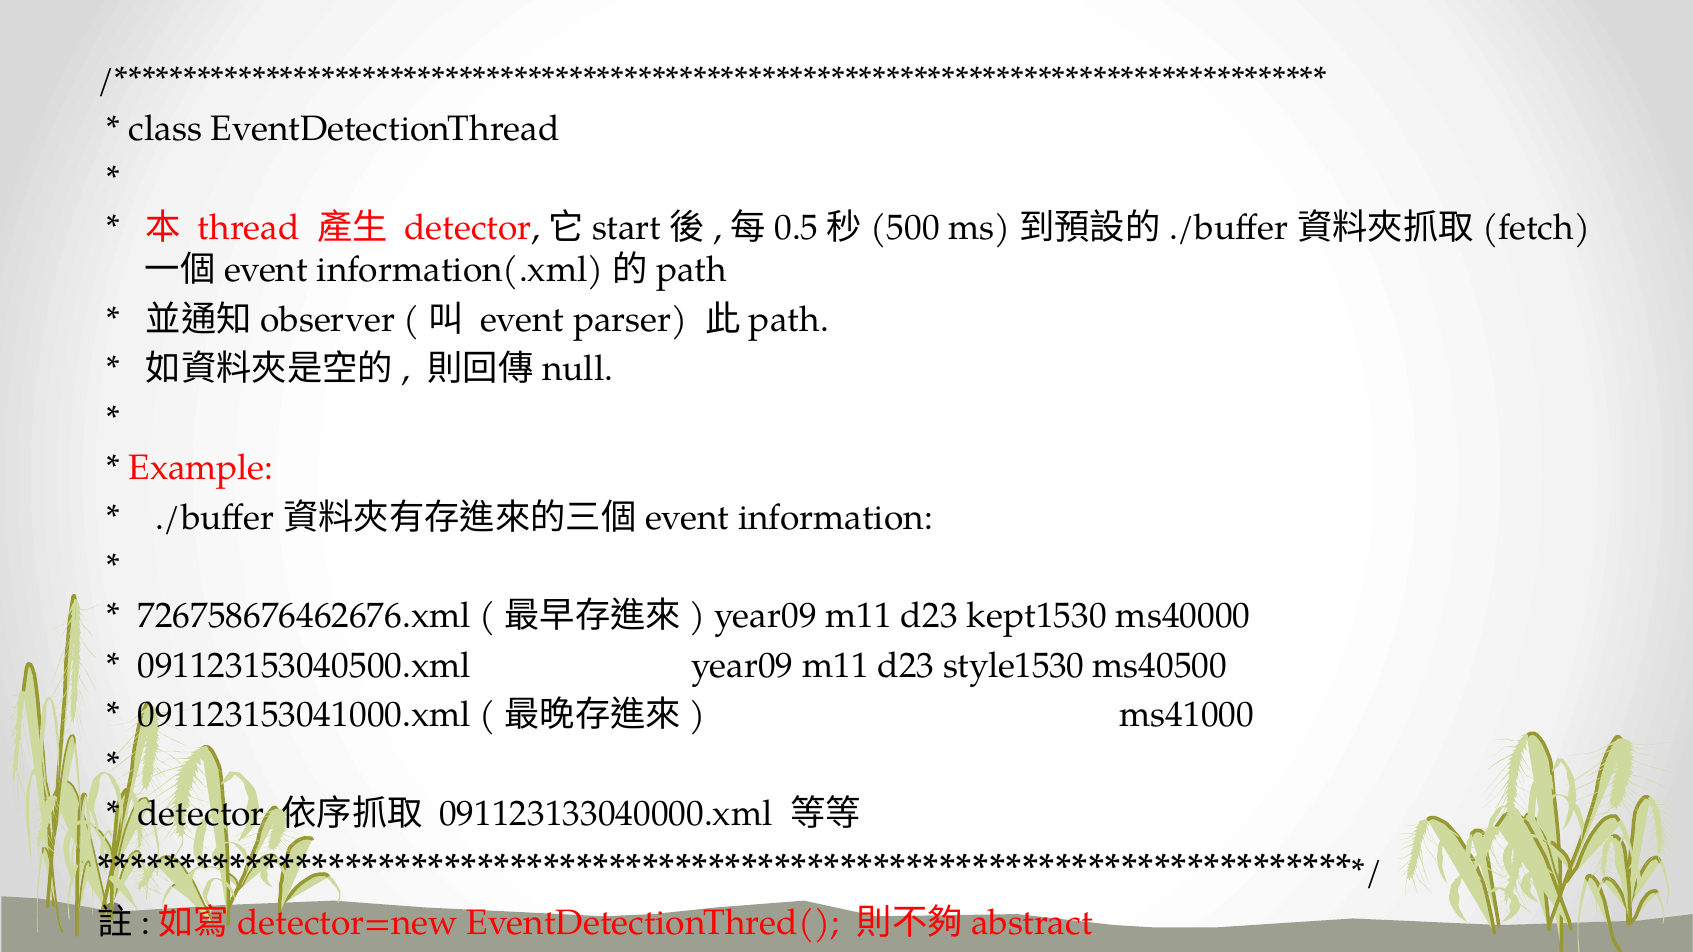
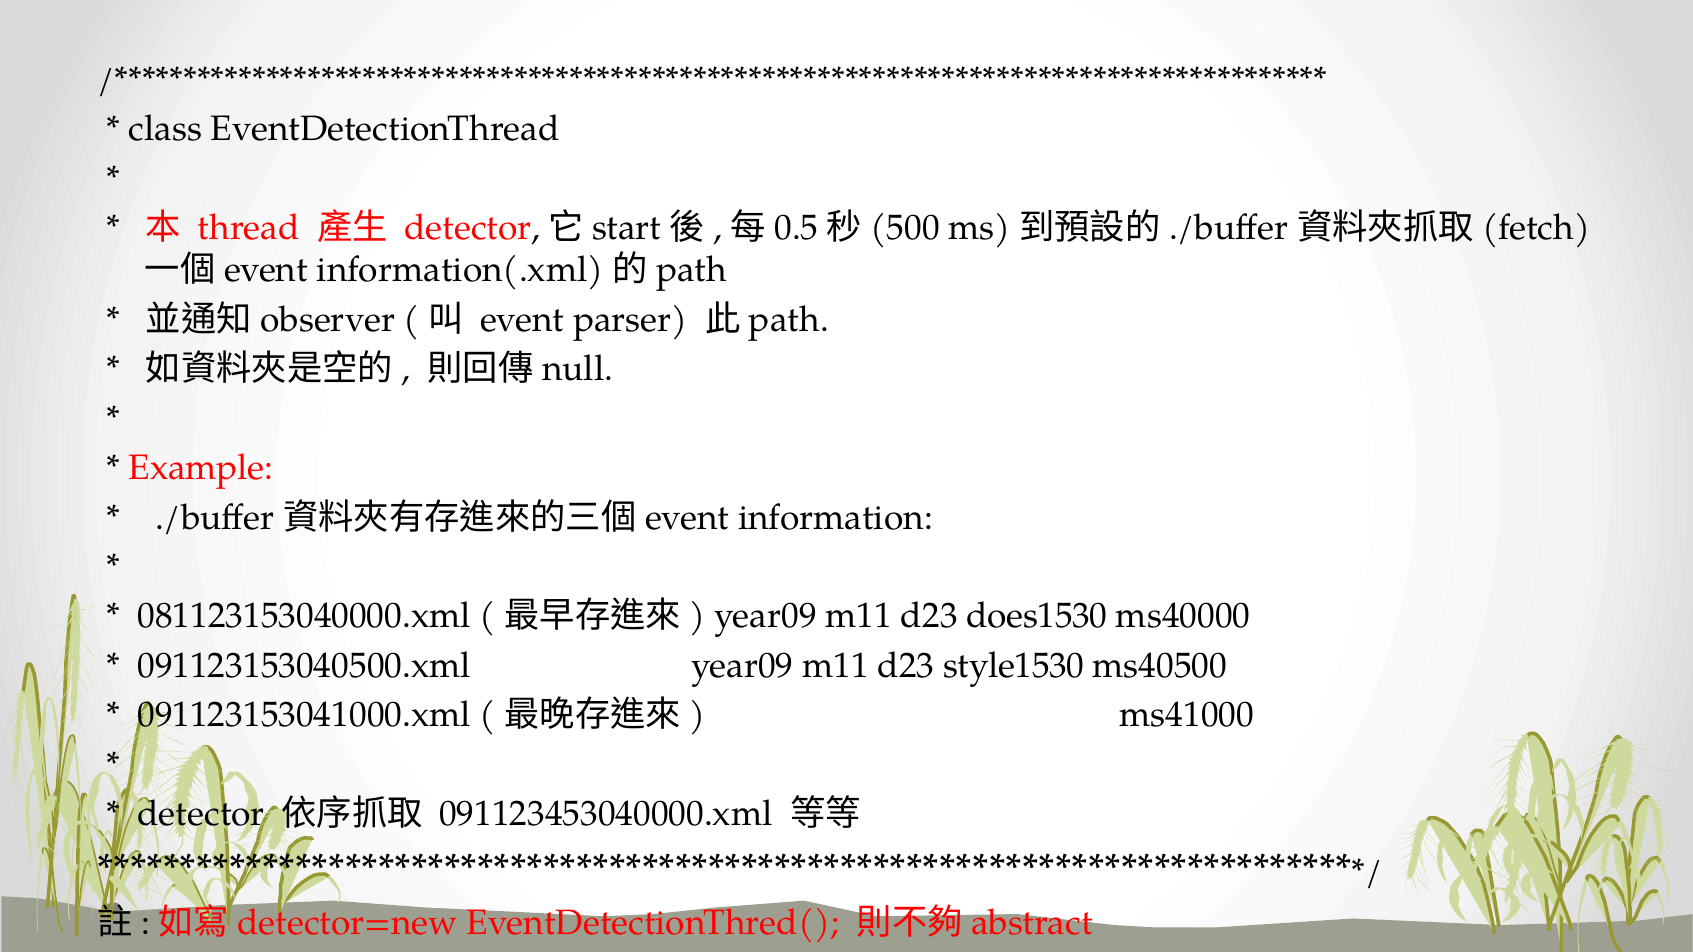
726758676462676.xml: 726758676462676.xml -> 081123153040000.xml (304, 616)
kept1530: kept1530 -> does1530 (1037, 616)
091123133040000.xml: 091123133040000.xml -> 091123453040000.xml (606, 814)
